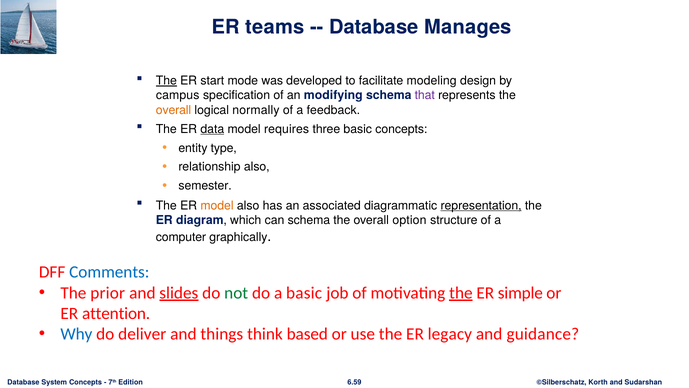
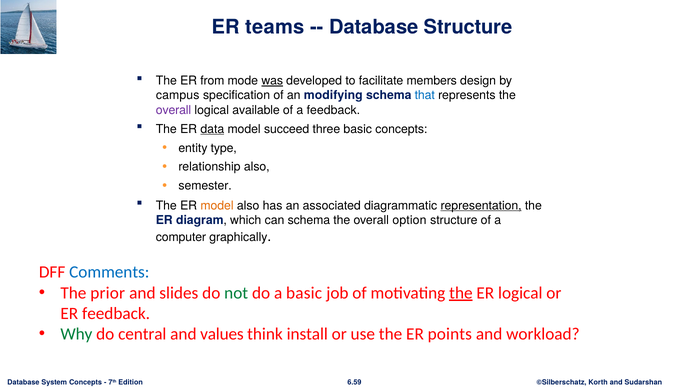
Database Manages: Manages -> Structure (468, 27)
The underline: present -> none (166, 81)
start: start -> from (212, 81)
was underline: none -> present (272, 81)
modeling: modeling -> members (432, 81)
that colour: purple -> blue (425, 95)
overall colour: orange -> purple (174, 110)
normally: normally -> available (256, 110)
requires: requires -> succeed (287, 129)
slides underline: present -> none (179, 293)
ER simple: simple -> logical (520, 293)
ER attention: attention -> feedback (116, 313)
Why colour: blue -> green (76, 334)
deliver: deliver -> central (142, 334)
things: things -> values (222, 334)
based: based -> install (307, 334)
legacy: legacy -> points (450, 334)
guidance: guidance -> workload (543, 334)
